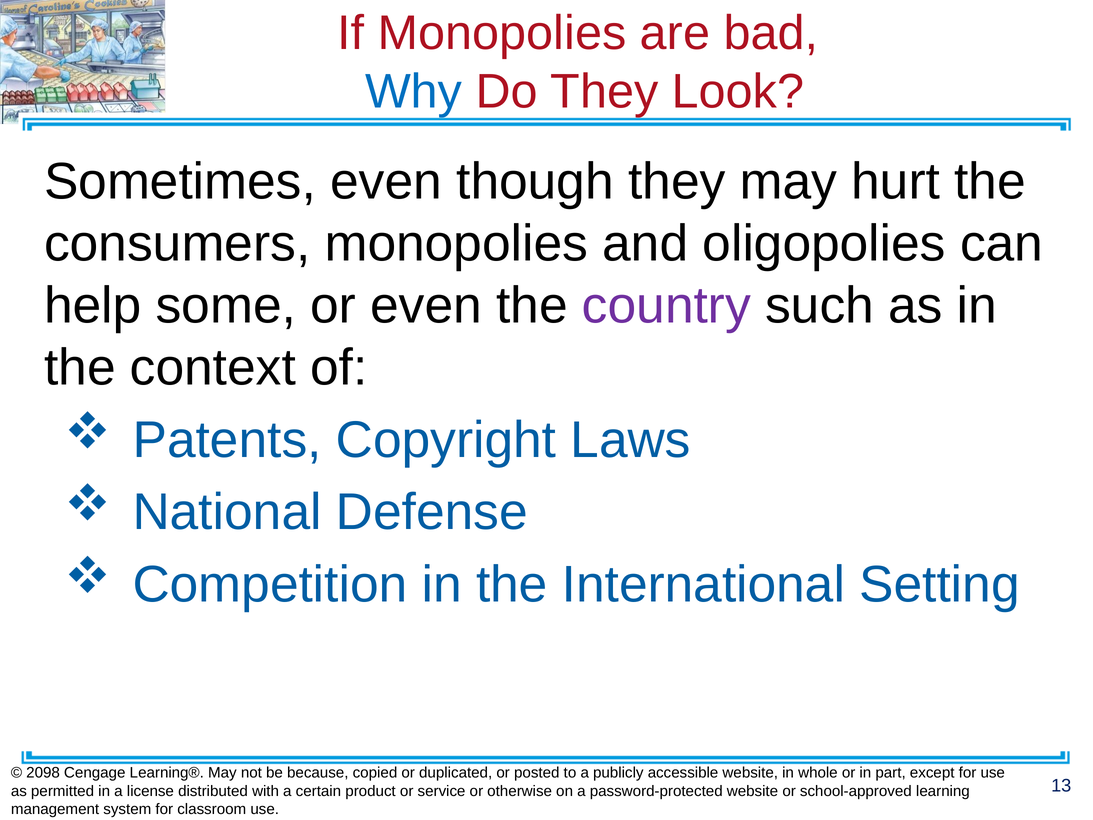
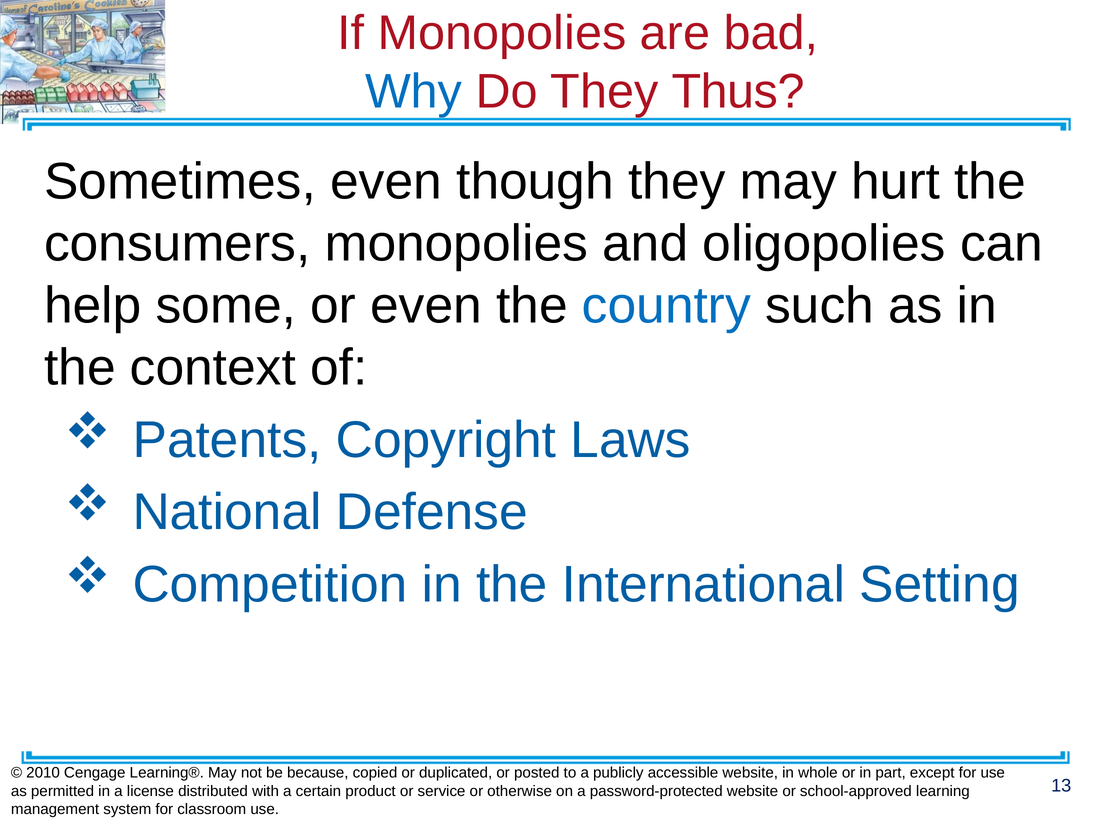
Look: Look -> Thus (738, 92)
country colour: purple -> blue (666, 306)
2098: 2098 -> 2010 (43, 773)
